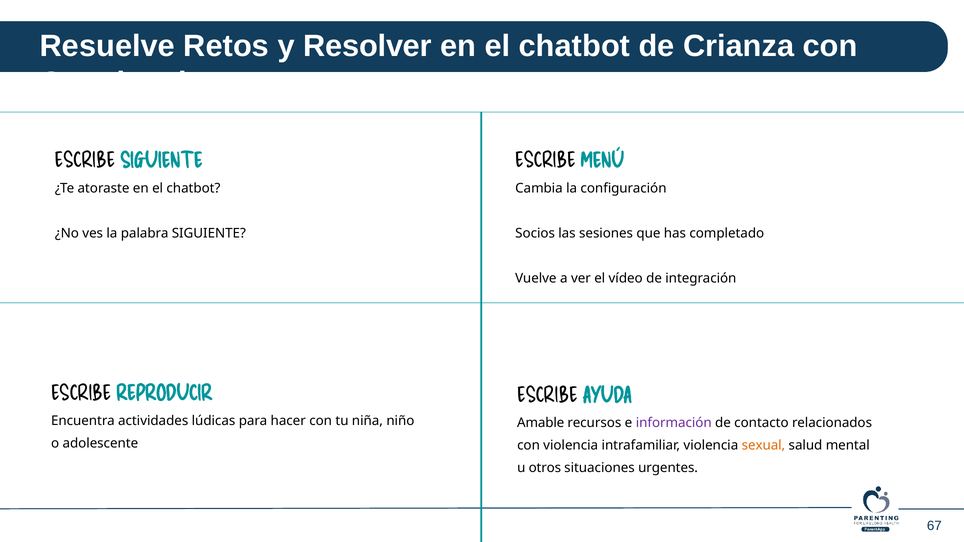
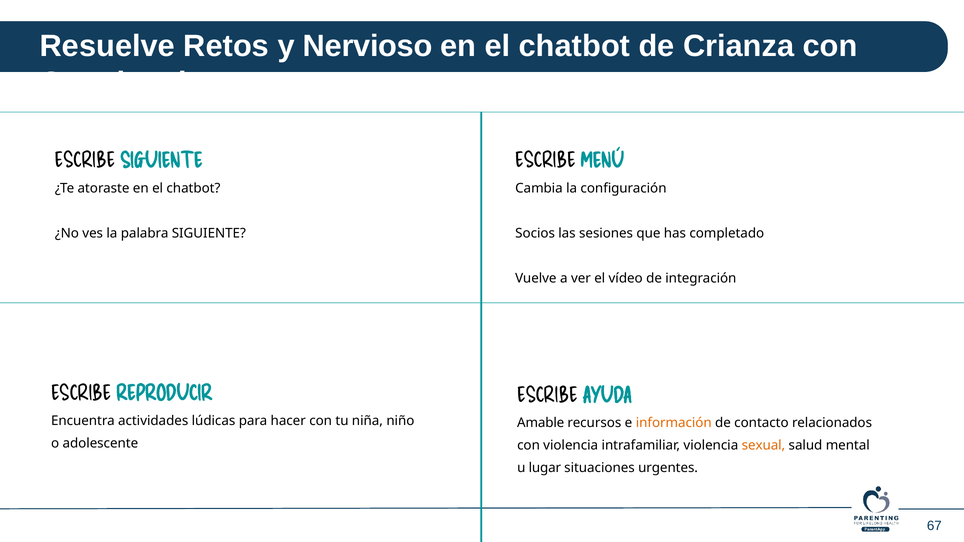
Resolver: Resolver -> Nervioso (368, 46)
información colour: purple -> orange (674, 423)
otros: otros -> lugar (545, 468)
